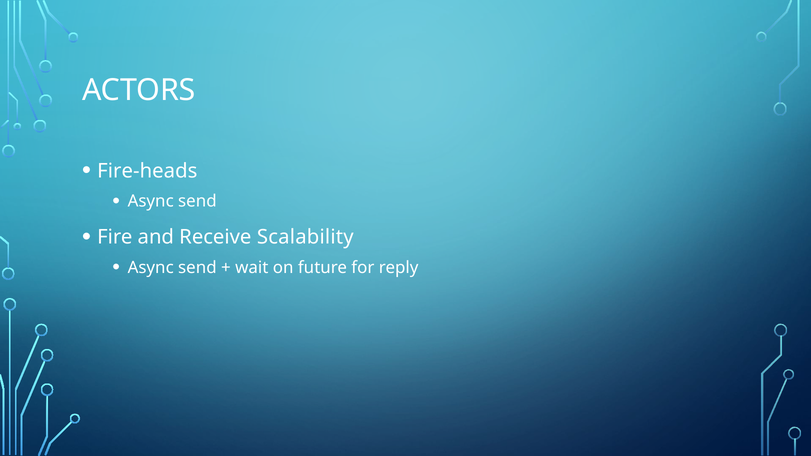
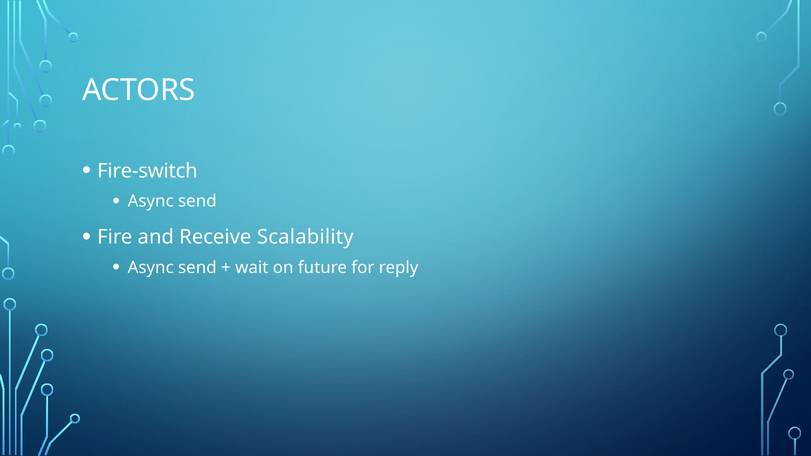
Fire-heads: Fire-heads -> Fire-switch (147, 171)
